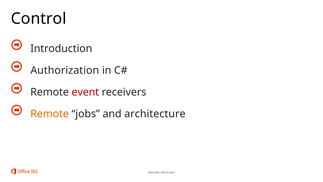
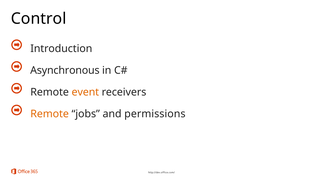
Authorization: Authorization -> Asynchronous (65, 70)
event colour: red -> orange (85, 92)
architecture: architecture -> permissions (155, 114)
